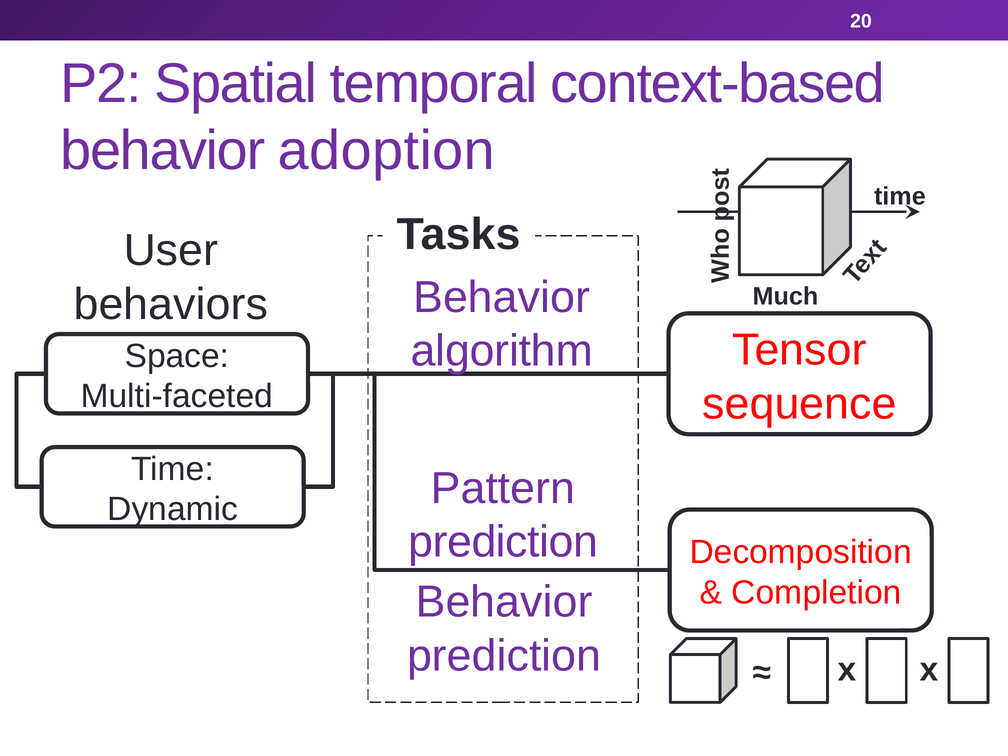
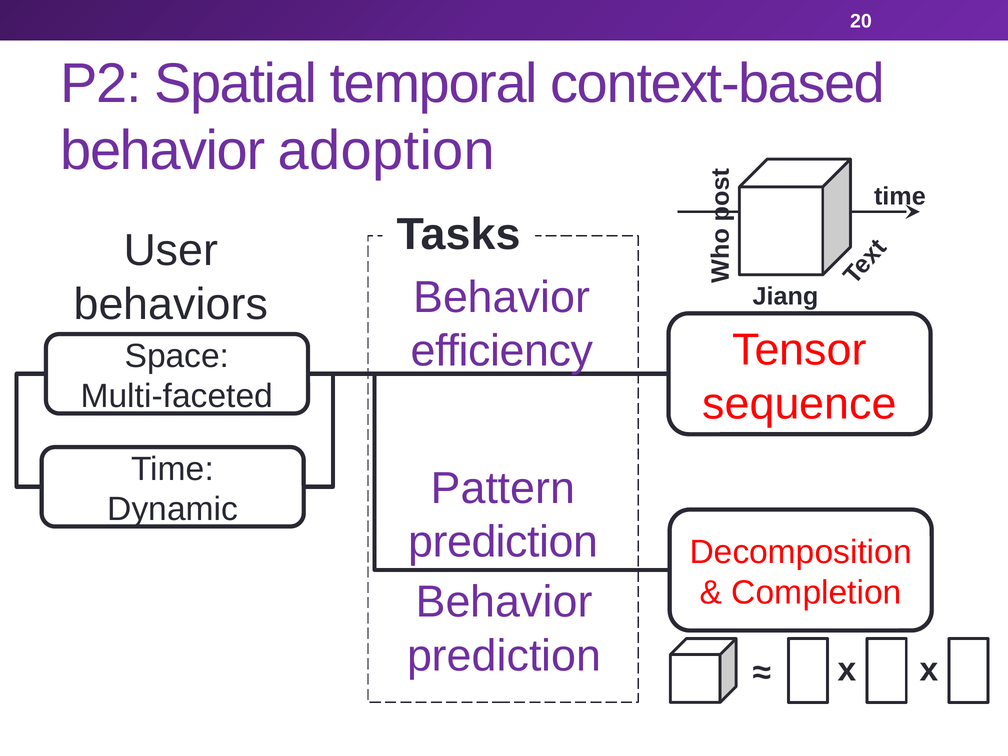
Much: Much -> Jiang (785, 297)
algorithm: algorithm -> efficiency (502, 351)
